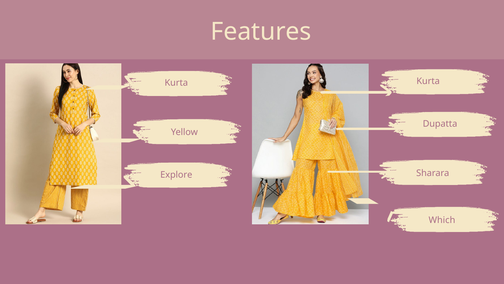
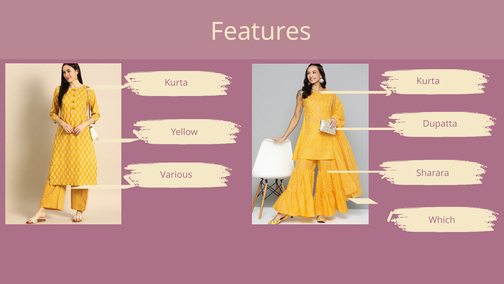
Explore: Explore -> Various (176, 175)
